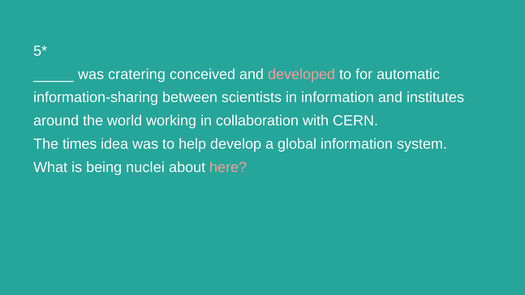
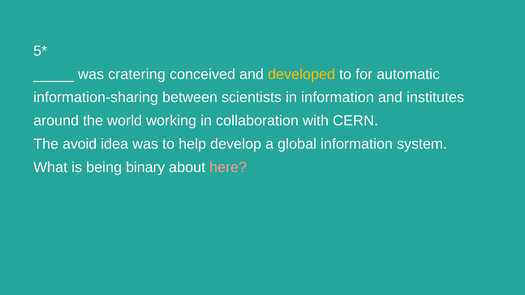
developed colour: pink -> yellow (302, 74)
times: times -> avoid (80, 144)
nuclei: nuclei -> binary (145, 167)
